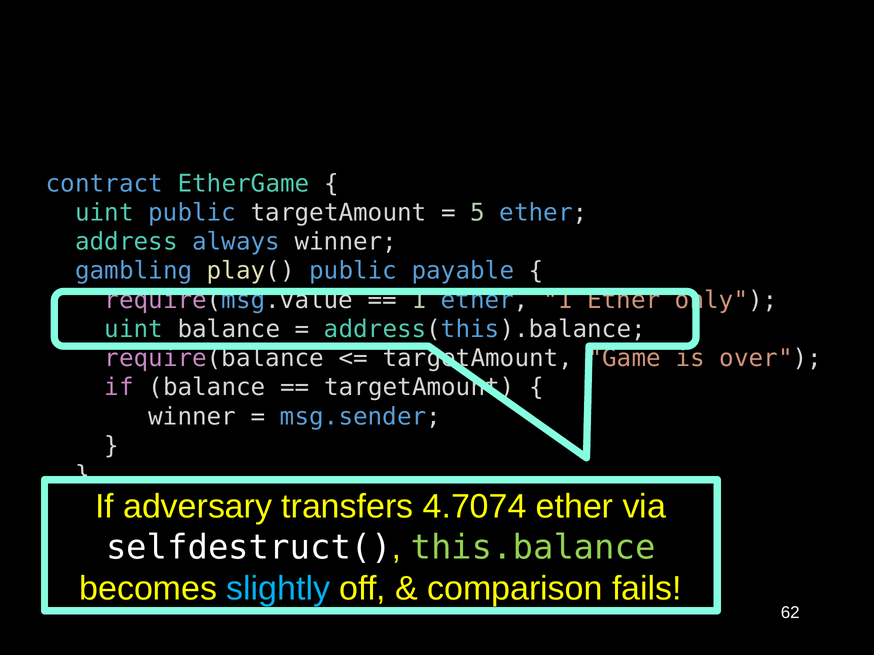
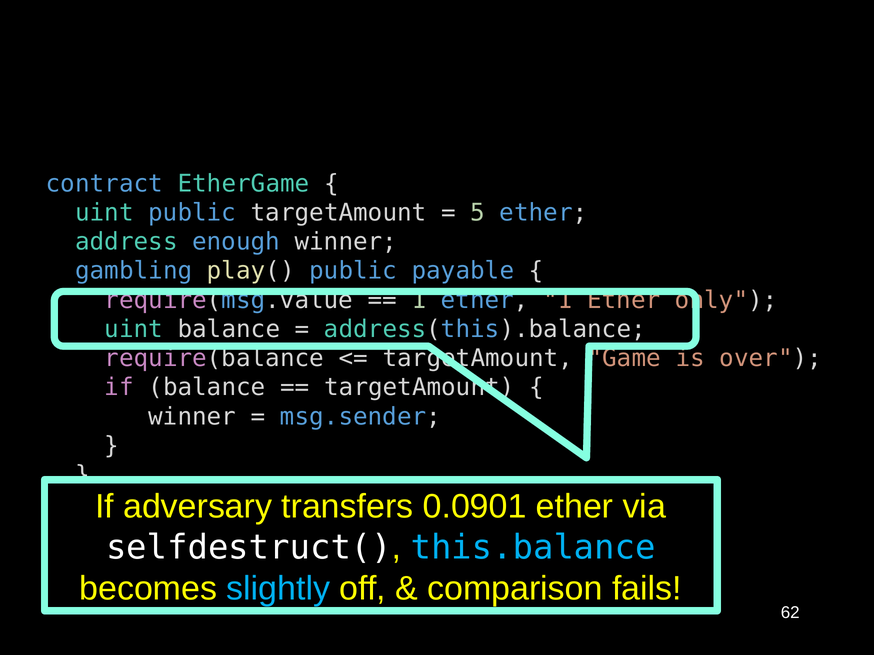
always: always -> enough (236, 242)
4.7074: 4.7074 -> 0.0901 (475, 507)
this.balance colour: light green -> light blue (533, 548)
